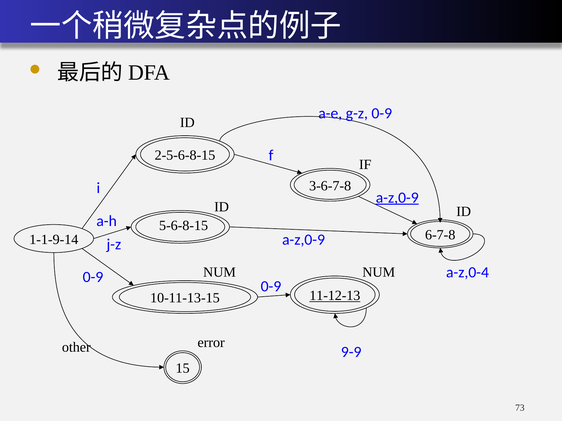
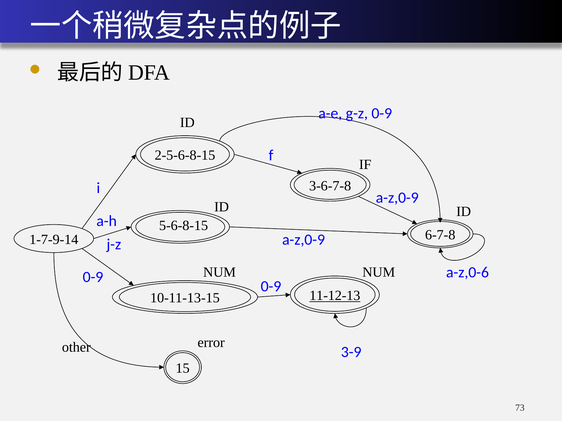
a-z,0-9 underline: present -> none (397, 198)
1-1-9-14: 1-1-9-14 -> 1-7-9-14 (54, 240)
a-z,0-4: a-z,0-4 -> a-z,0-6 (467, 273)
9-9: 9-9 -> 3-9 (351, 352)
